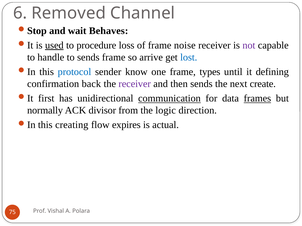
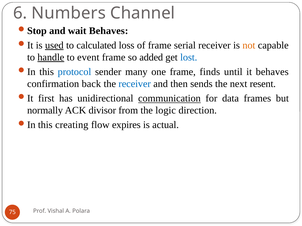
Removed: Removed -> Numbers (69, 13)
procedure: procedure -> calculated (96, 45)
noise: noise -> serial (185, 45)
not colour: purple -> orange (249, 45)
handle underline: none -> present (51, 57)
to sends: sends -> event (88, 57)
arrive: arrive -> added (151, 57)
know: know -> many (136, 72)
types: types -> finds (210, 72)
it defining: defining -> behaves (272, 72)
receiver colour: purple -> blue (135, 84)
create: create -> resent (263, 84)
frames underline: present -> none (257, 99)
